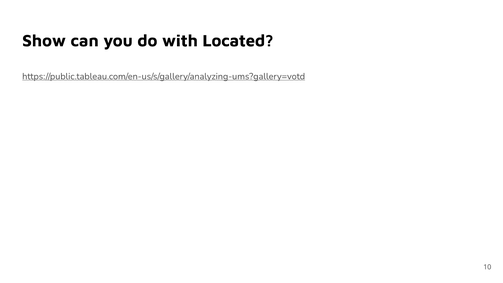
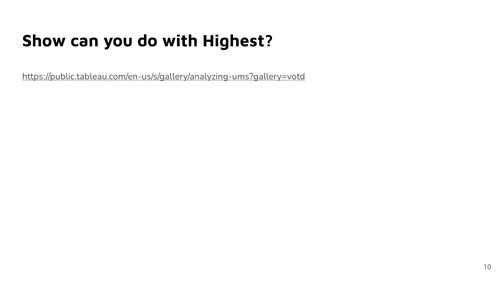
Located: Located -> Highest (238, 41)
